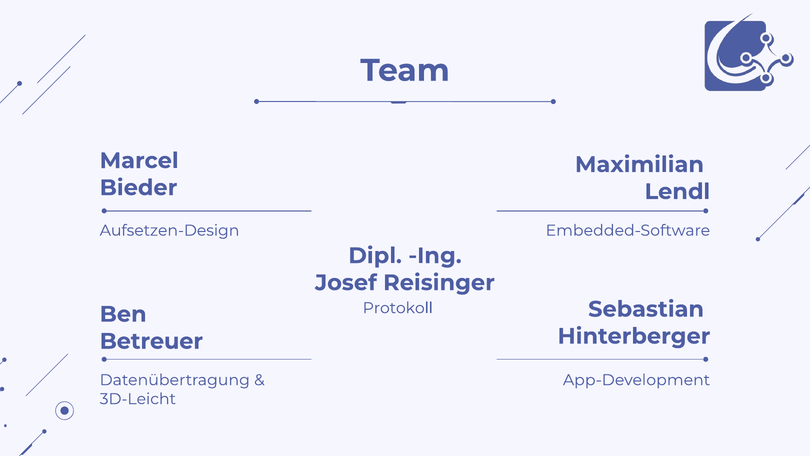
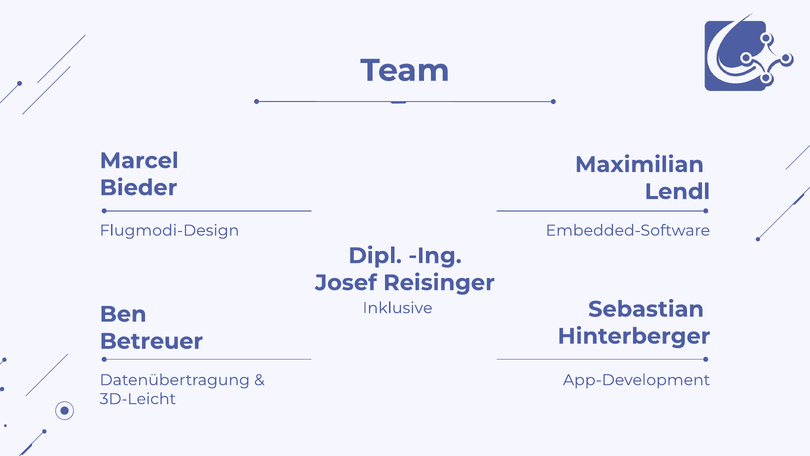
Aufsetzen-Design: Aufsetzen-Design -> Flugmodi-Design (169, 230)
Protokoll: Protokoll -> Inklusive (398, 308)
